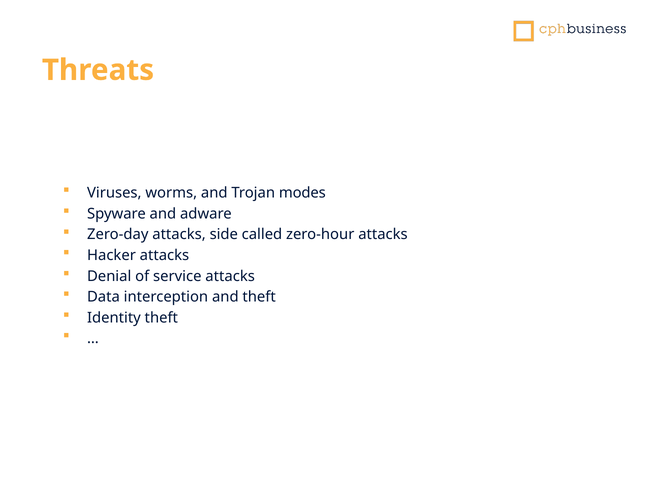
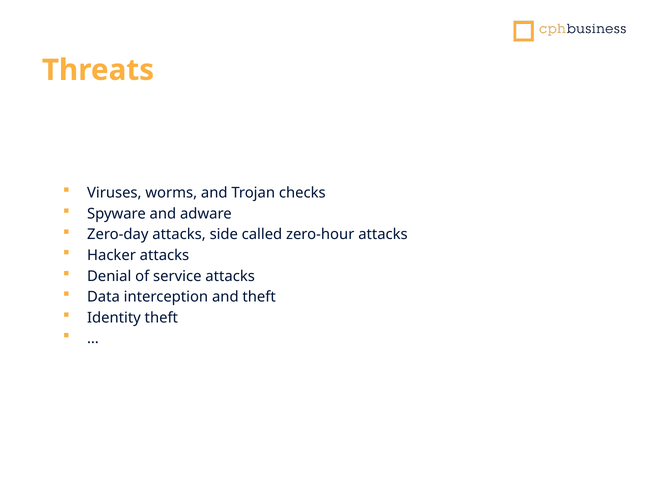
modes: modes -> checks (302, 193)
